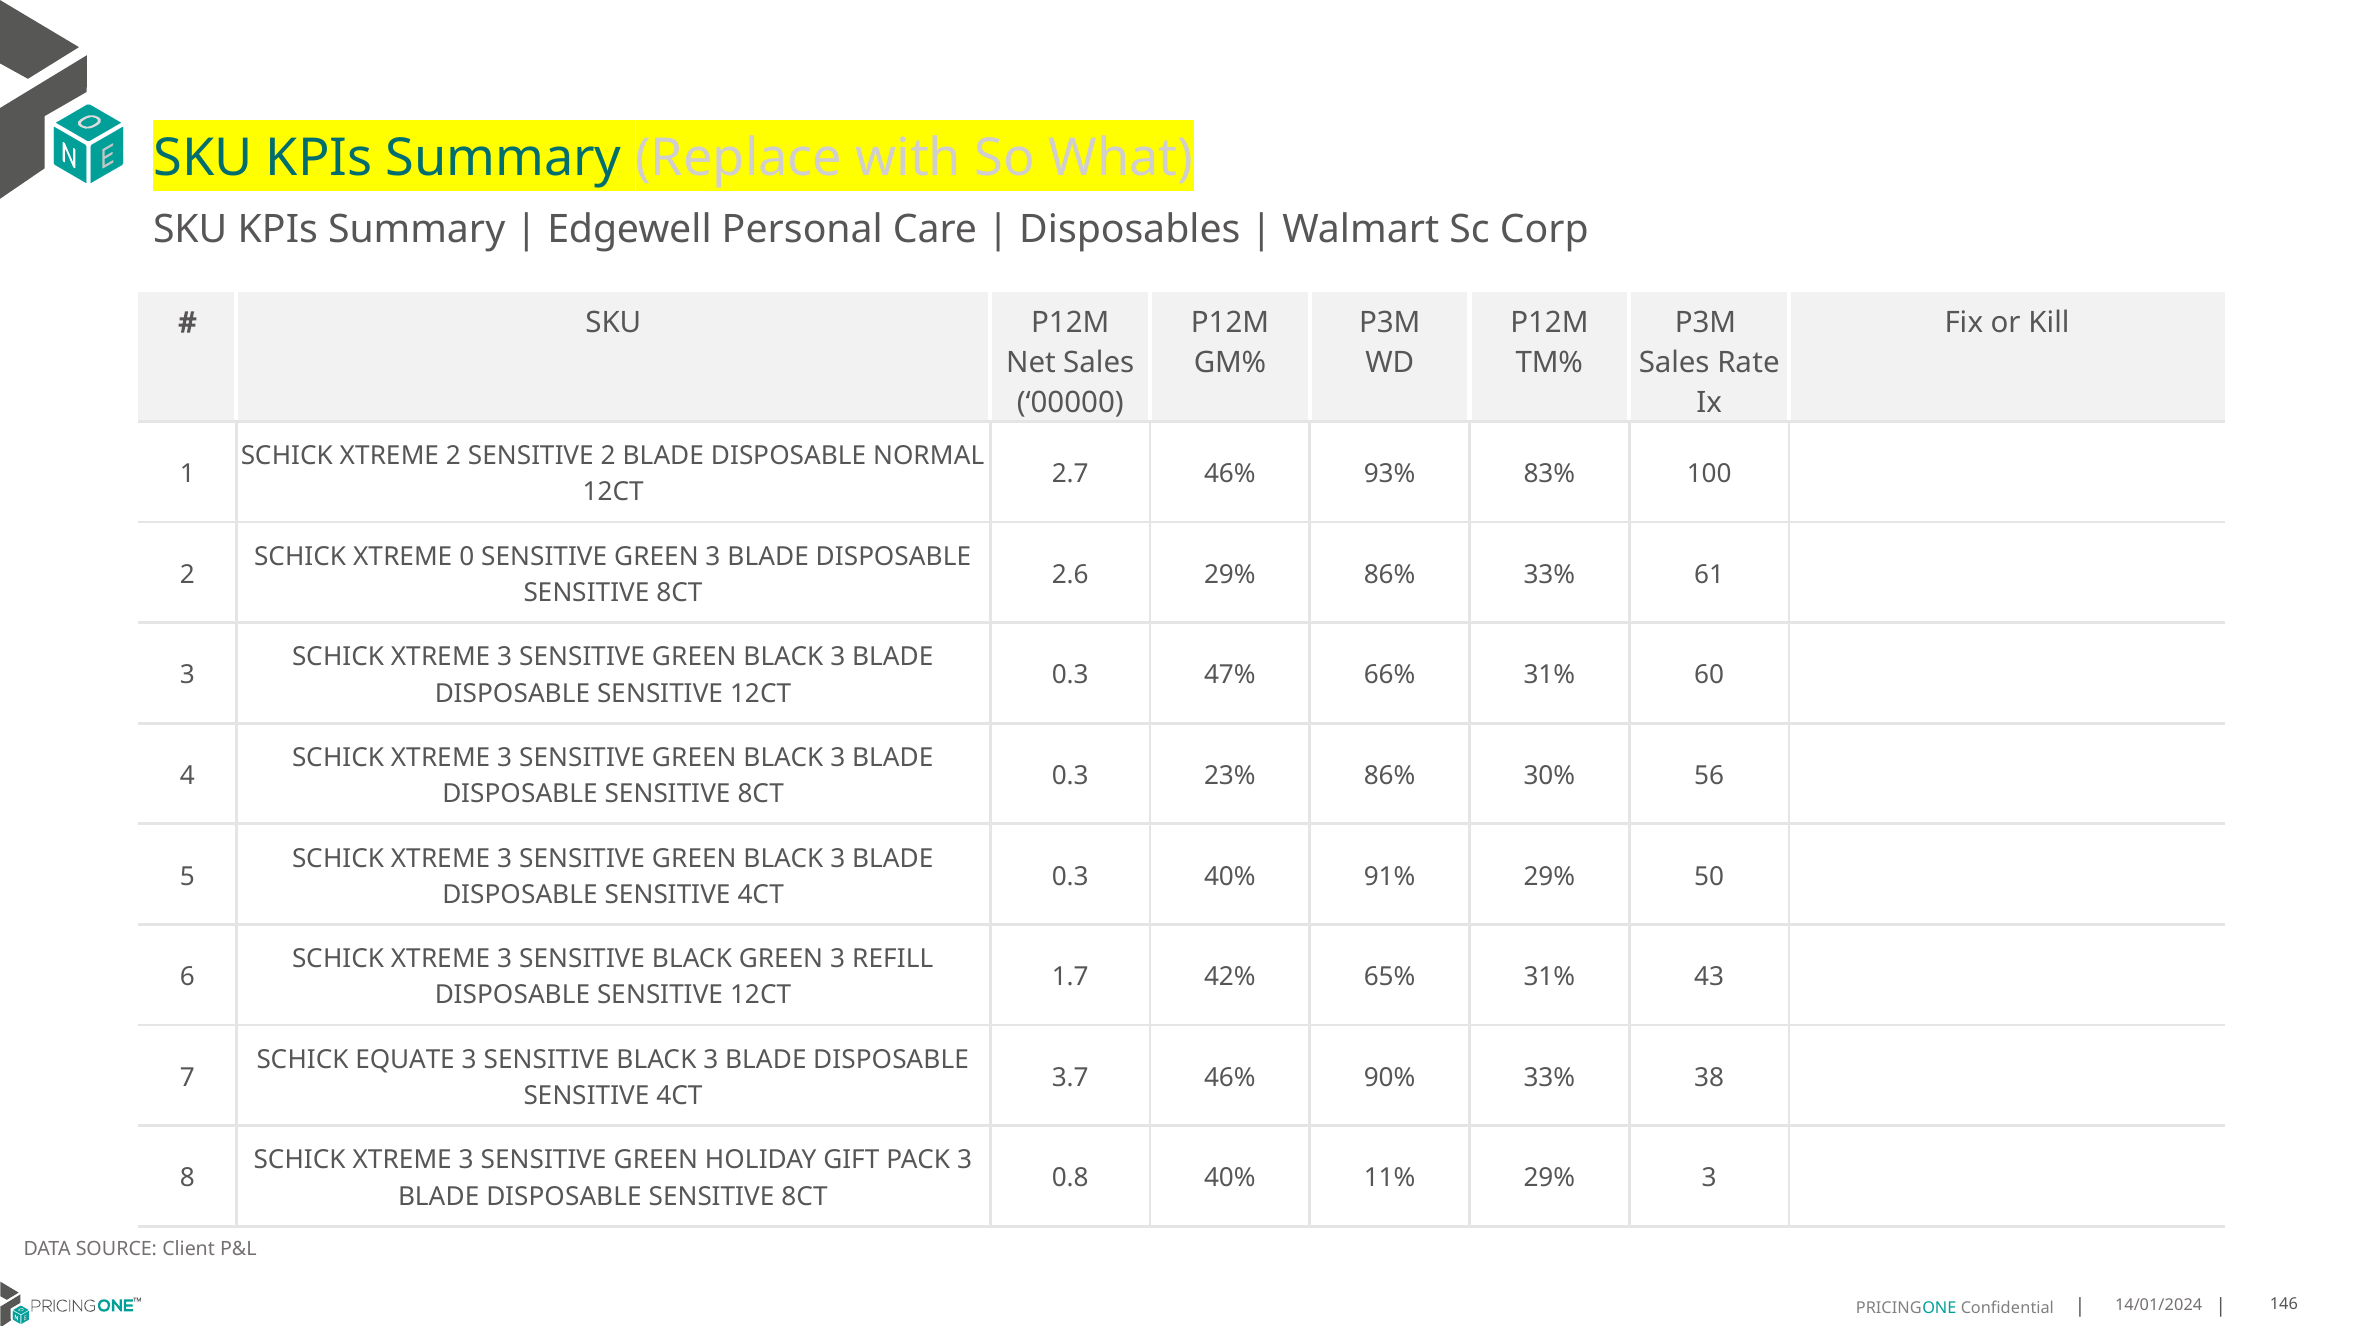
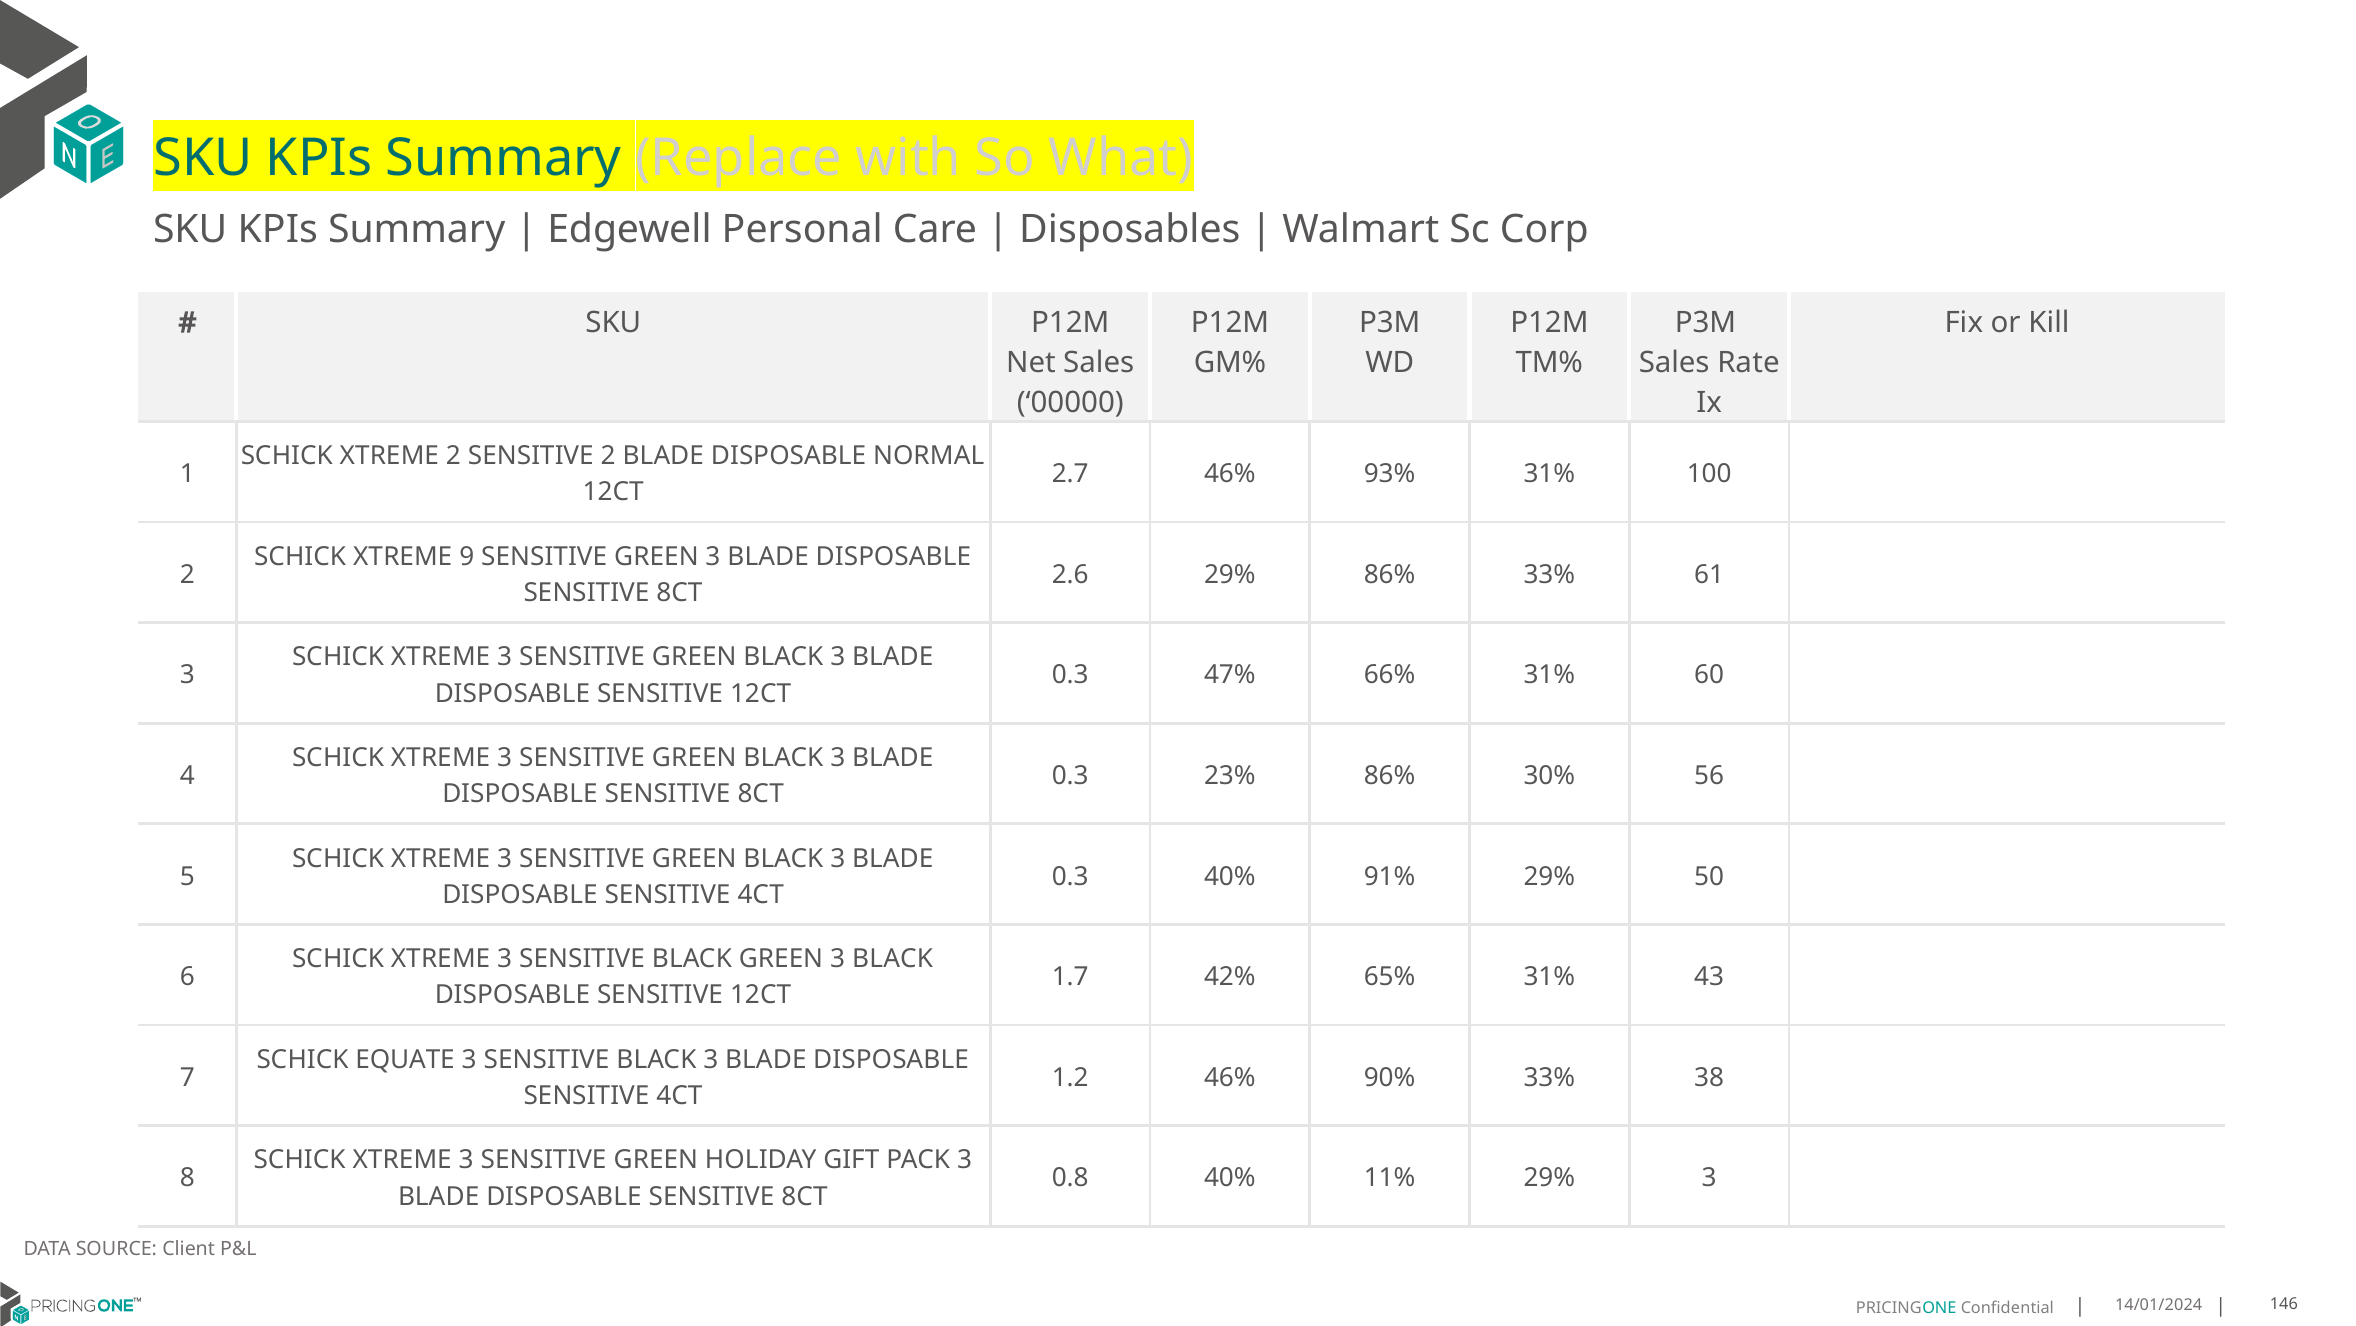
93% 83%: 83% -> 31% (1549, 474)
0: 0 -> 9 (467, 556)
3 REFILL: REFILL -> BLACK (893, 959)
3.7: 3.7 -> 1.2 (1070, 1077)
